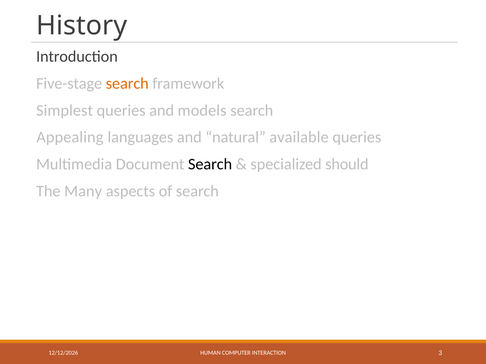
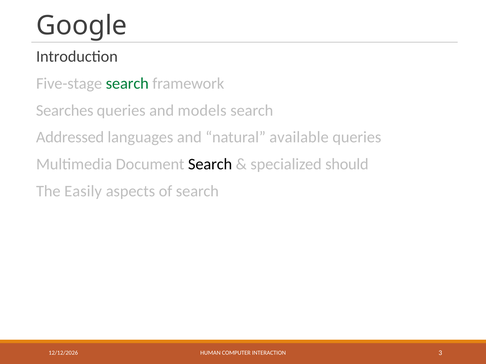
History: History -> Google (82, 25)
search colour: orange -> green (127, 84)
Simplest: Simplest -> Searches (65, 111)
Appealing: Appealing -> Addressed (70, 137)
Many: Many -> Easily (83, 191)
